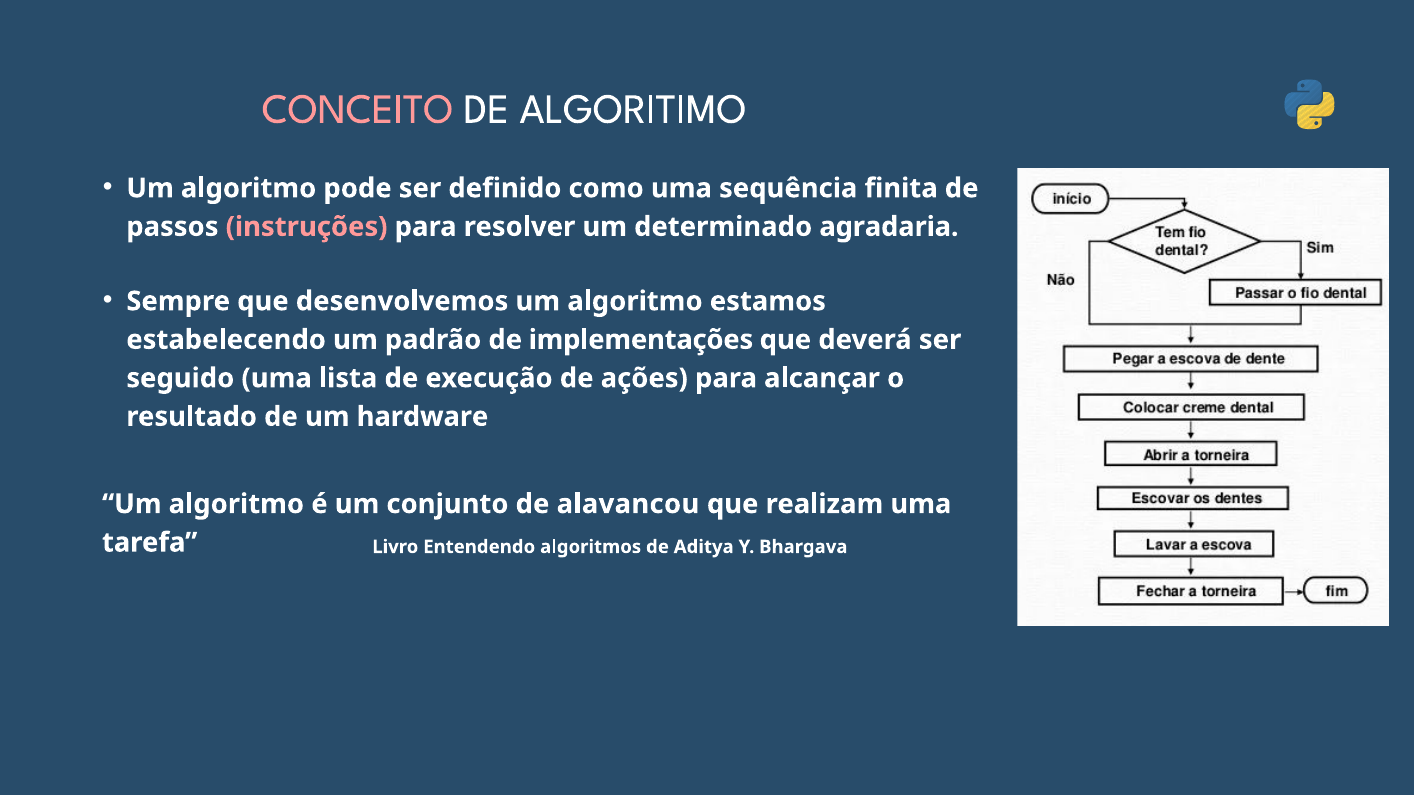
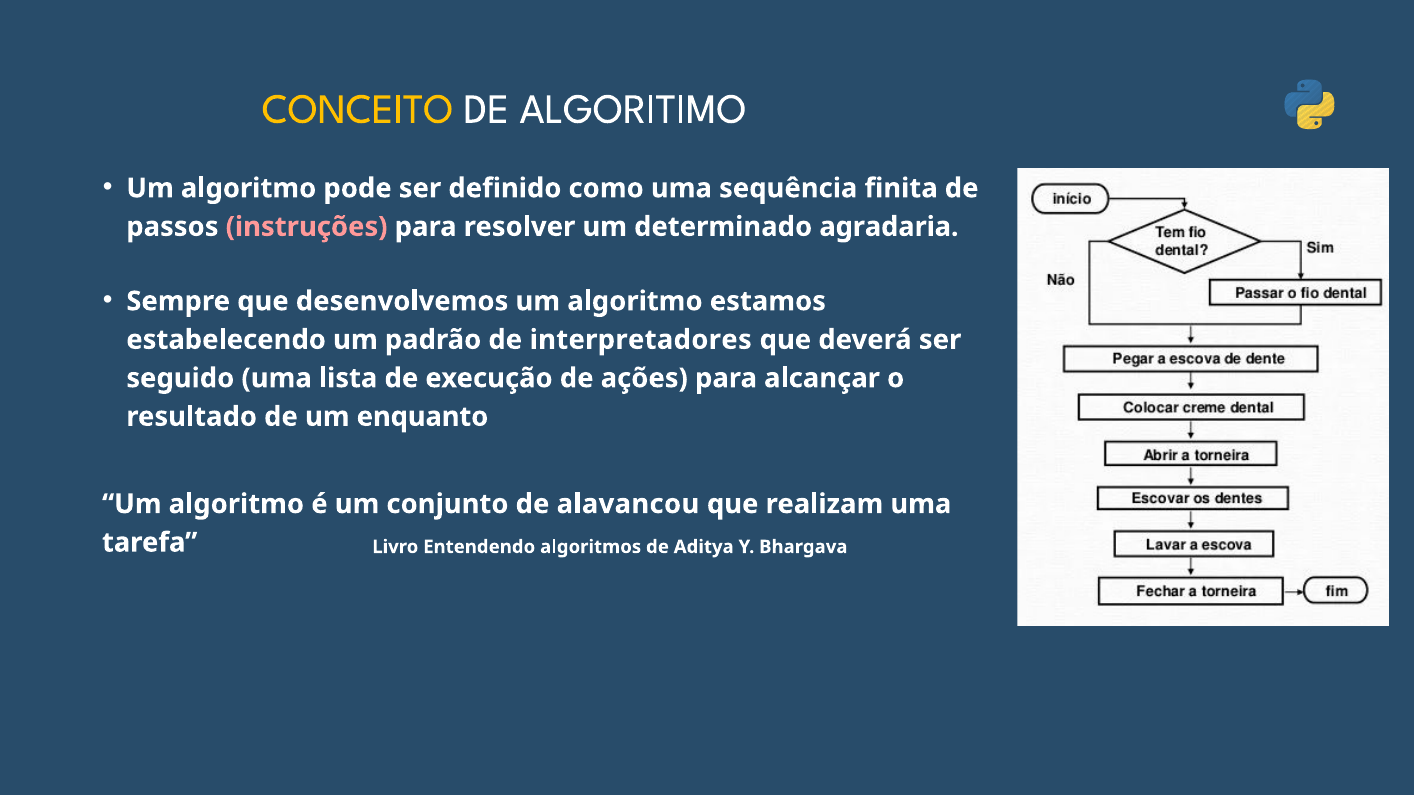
CONCEITO colour: pink -> yellow (358, 109)
implementações: implementações -> interpretadores (641, 340)
hardware: hardware -> enquanto (422, 417)
